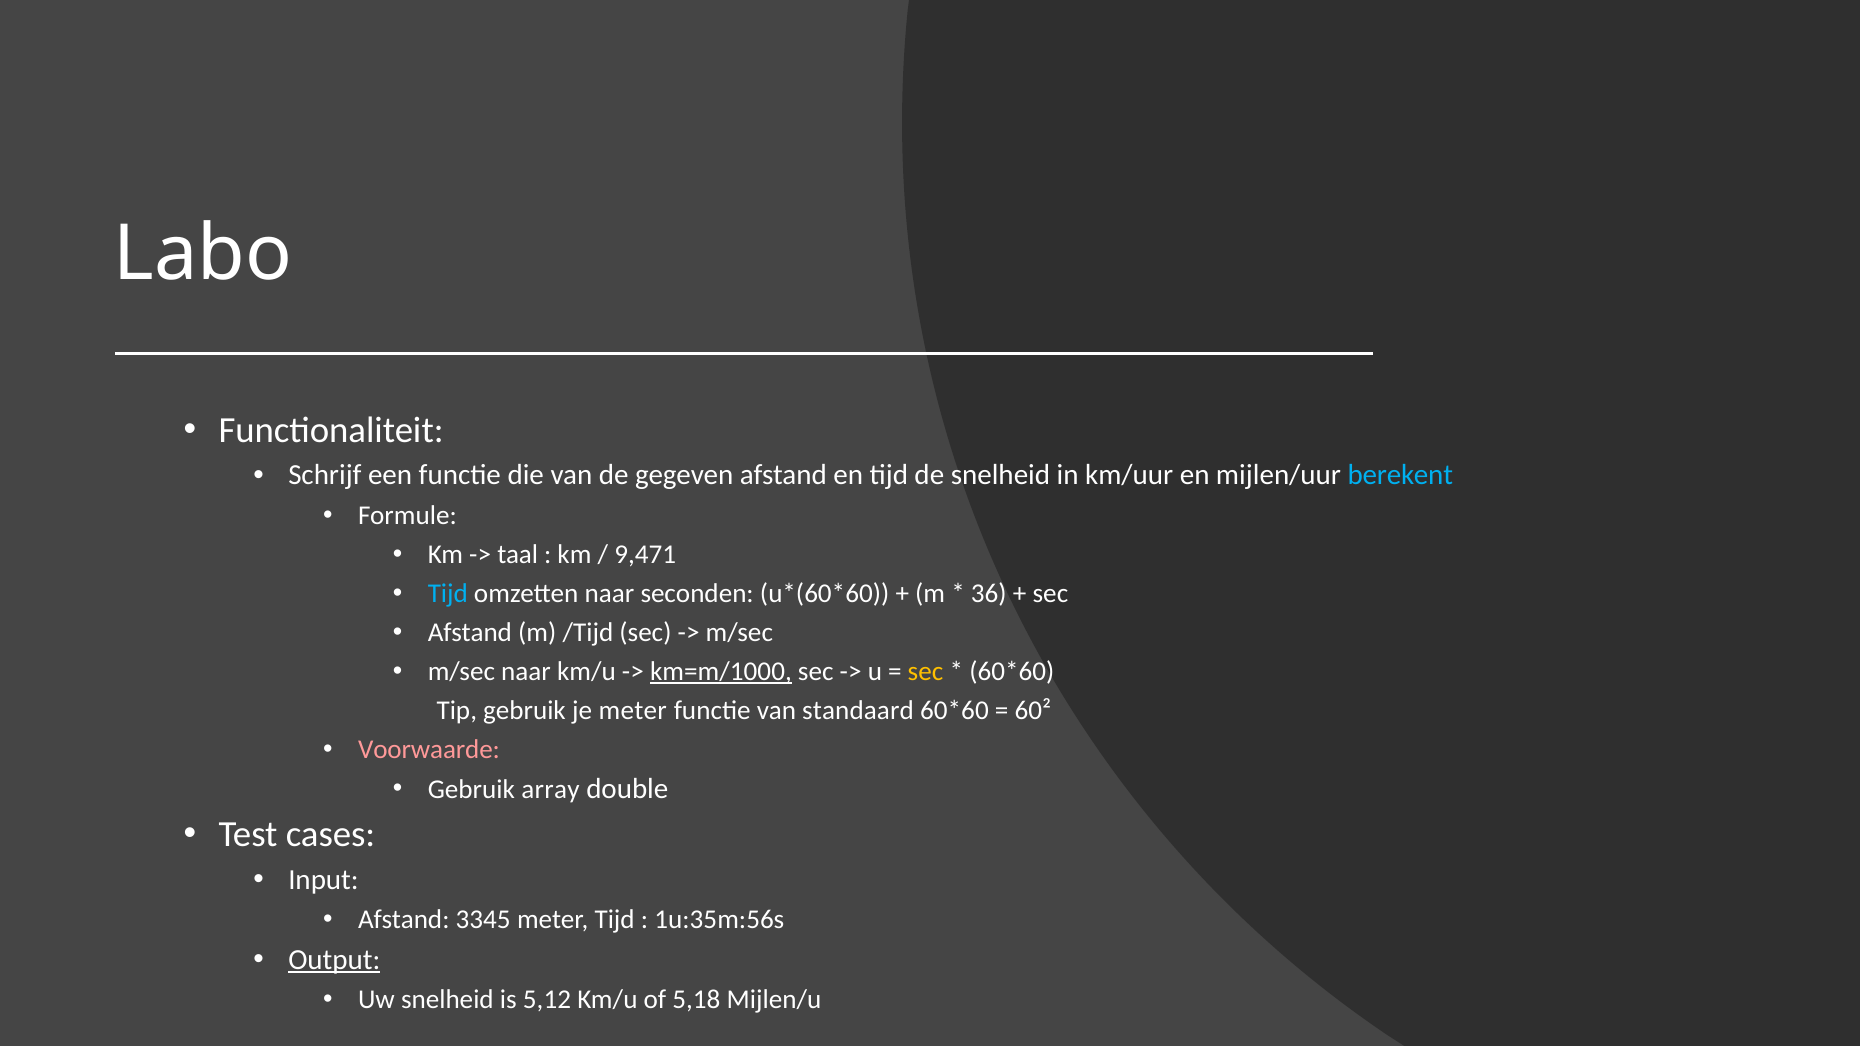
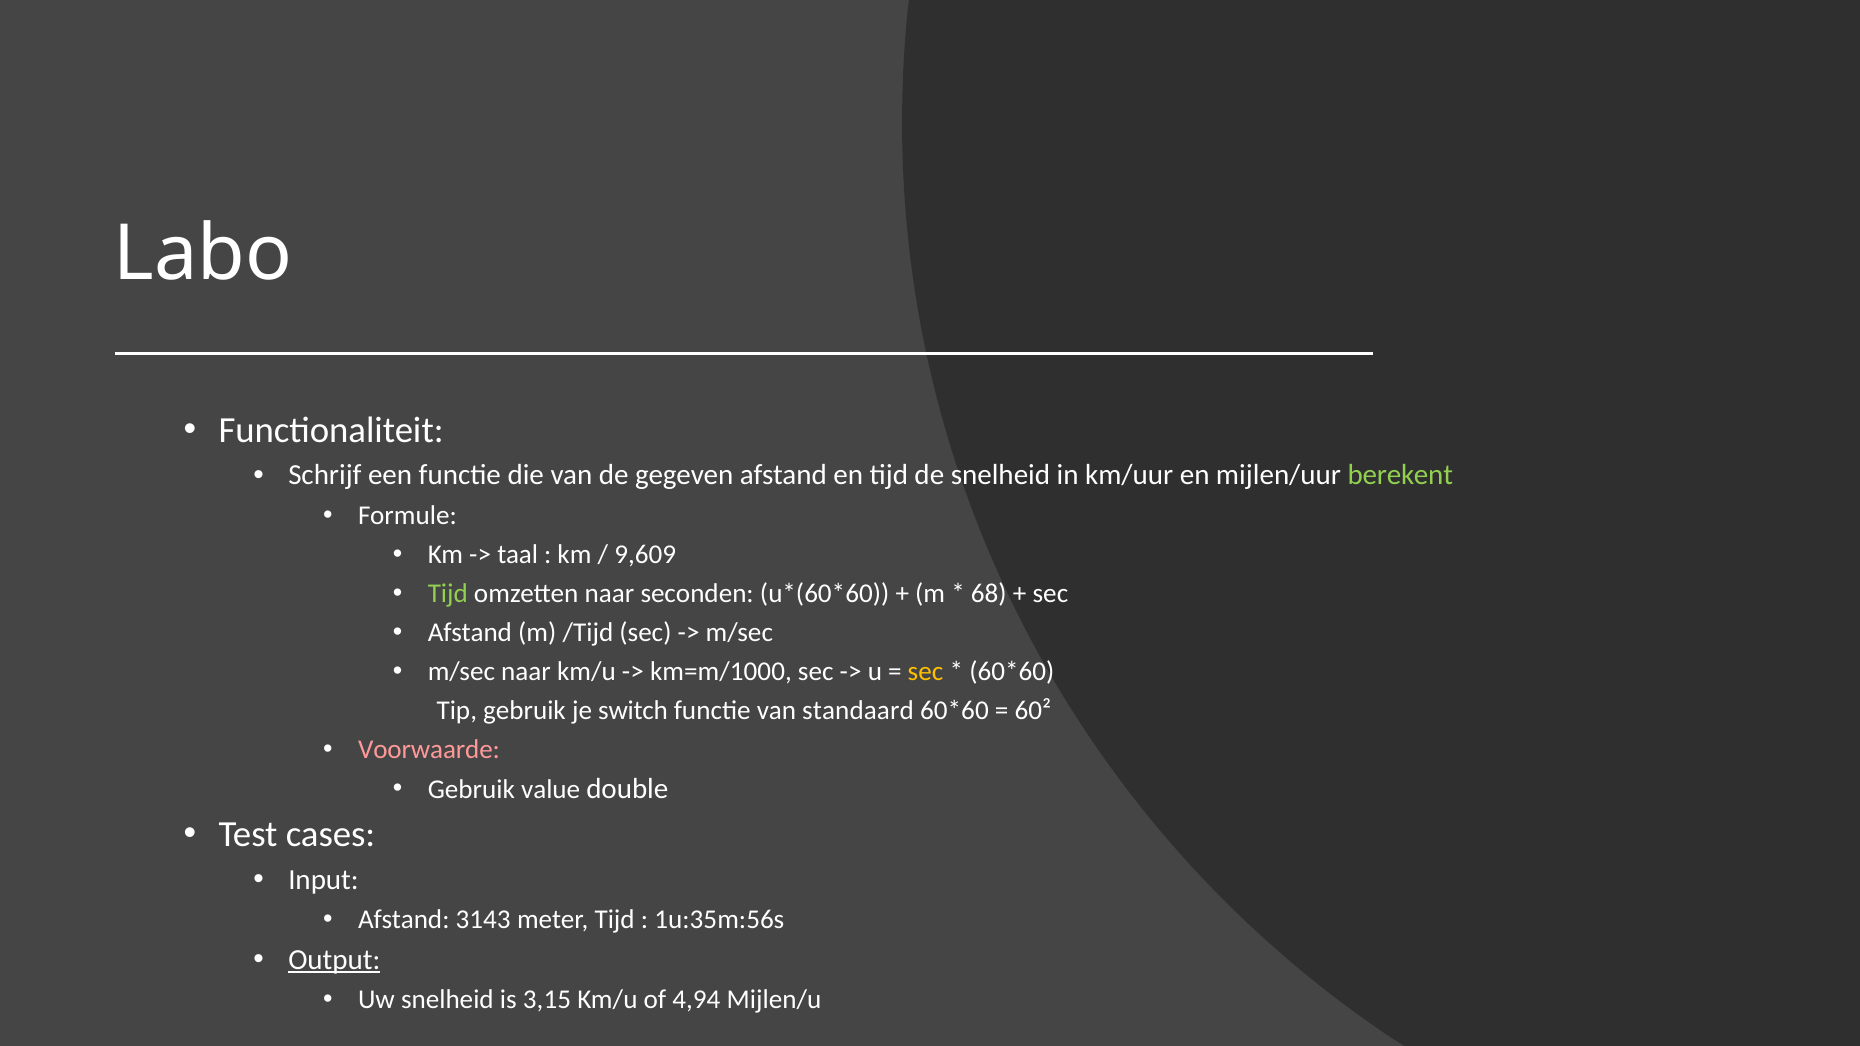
berekent colour: light blue -> light green (1400, 475)
9,471: 9,471 -> 9,609 (645, 554)
Tijd colour: light blue -> light green (448, 593)
36: 36 -> 68 (989, 593)
km=m/1000 underline: present -> none (721, 671)
je meter: meter -> switch (633, 710)
array: array -> value (551, 790)
3345: 3345 -> 3143 (483, 920)
5,12: 5,12 -> 3,15 (547, 1000)
5,18: 5,18 -> 4,94 (696, 1000)
